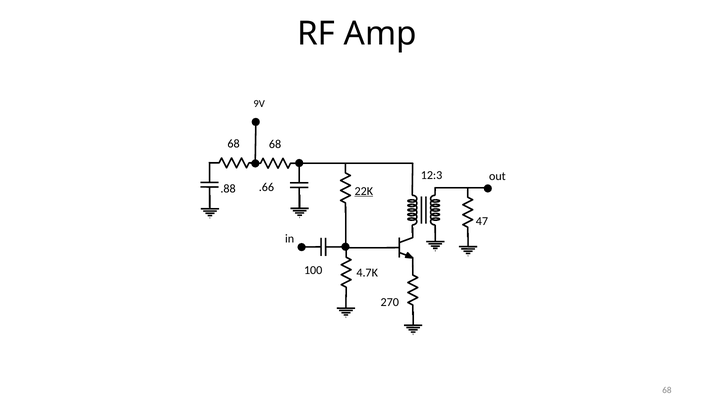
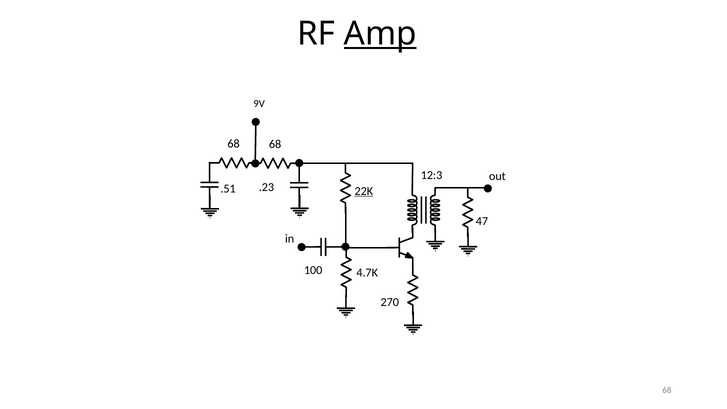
Amp underline: none -> present (380, 34)
.66: .66 -> .23 (266, 187)
.88: .88 -> .51 (228, 189)
